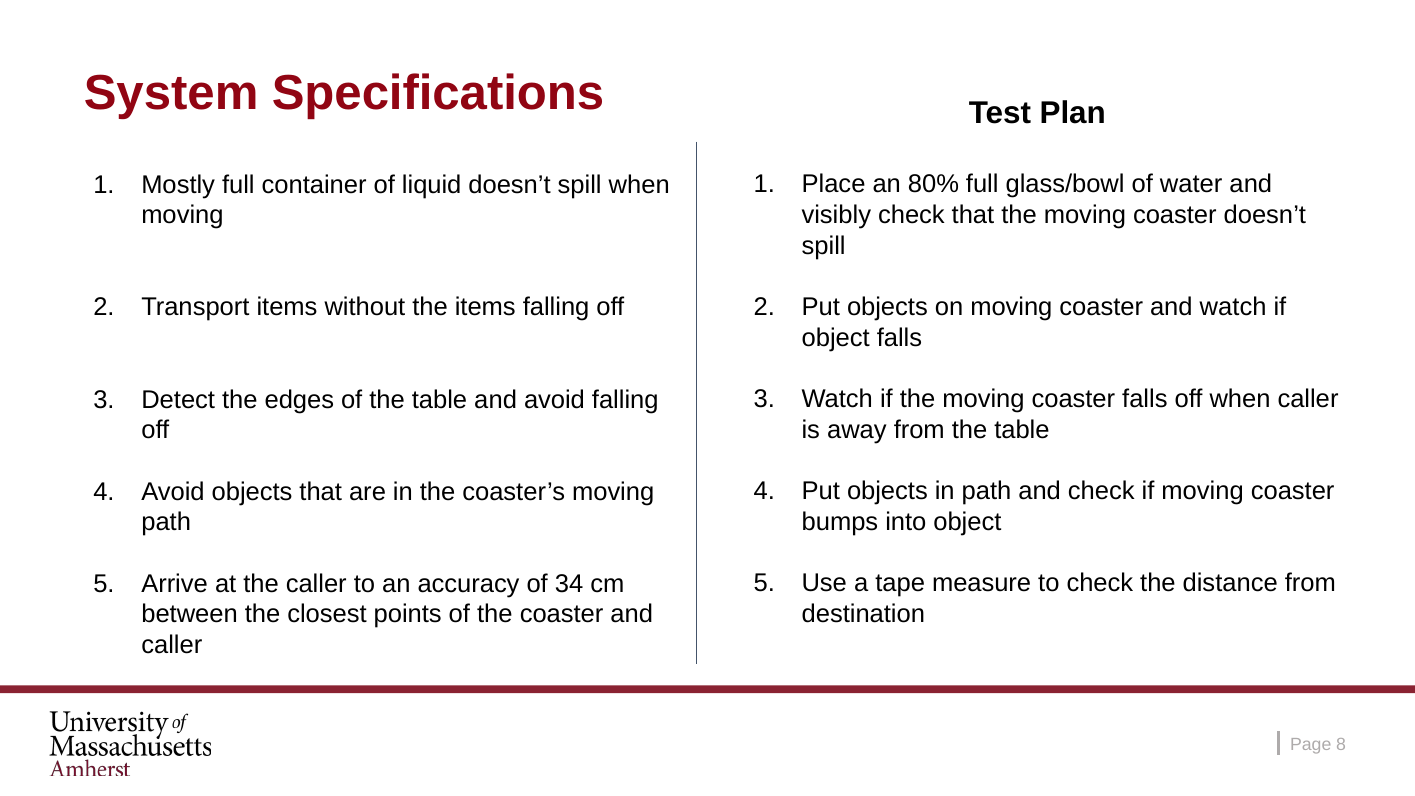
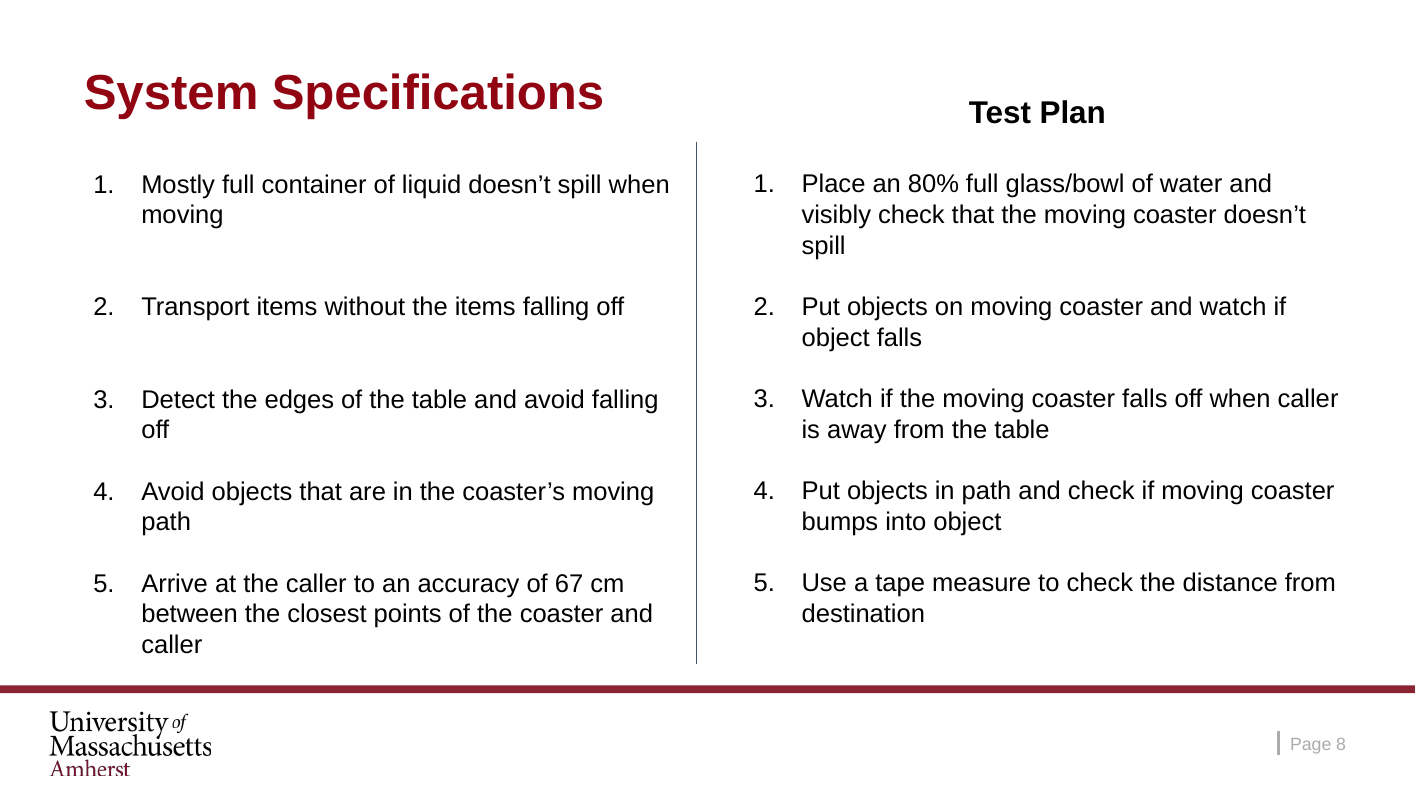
34: 34 -> 67 (569, 584)
